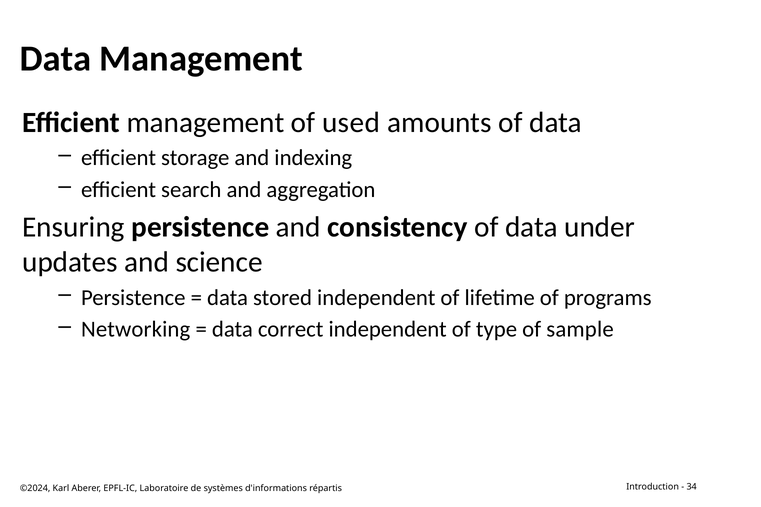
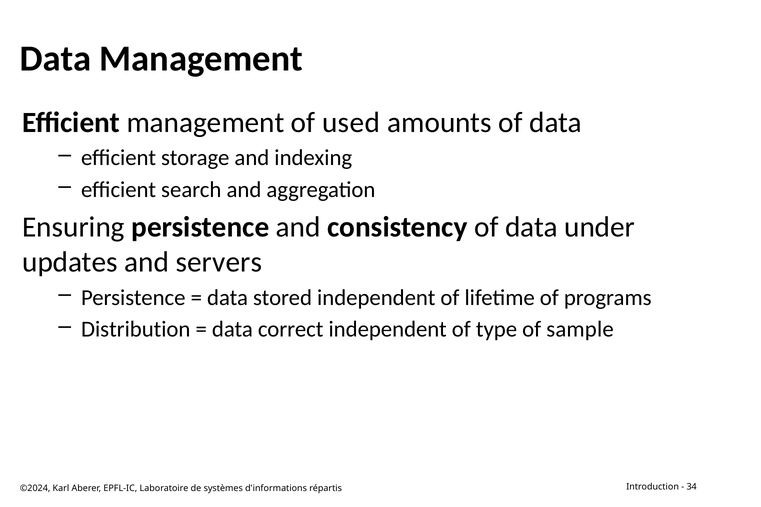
science: science -> servers (219, 262)
Networking: Networking -> Distribution (136, 330)
